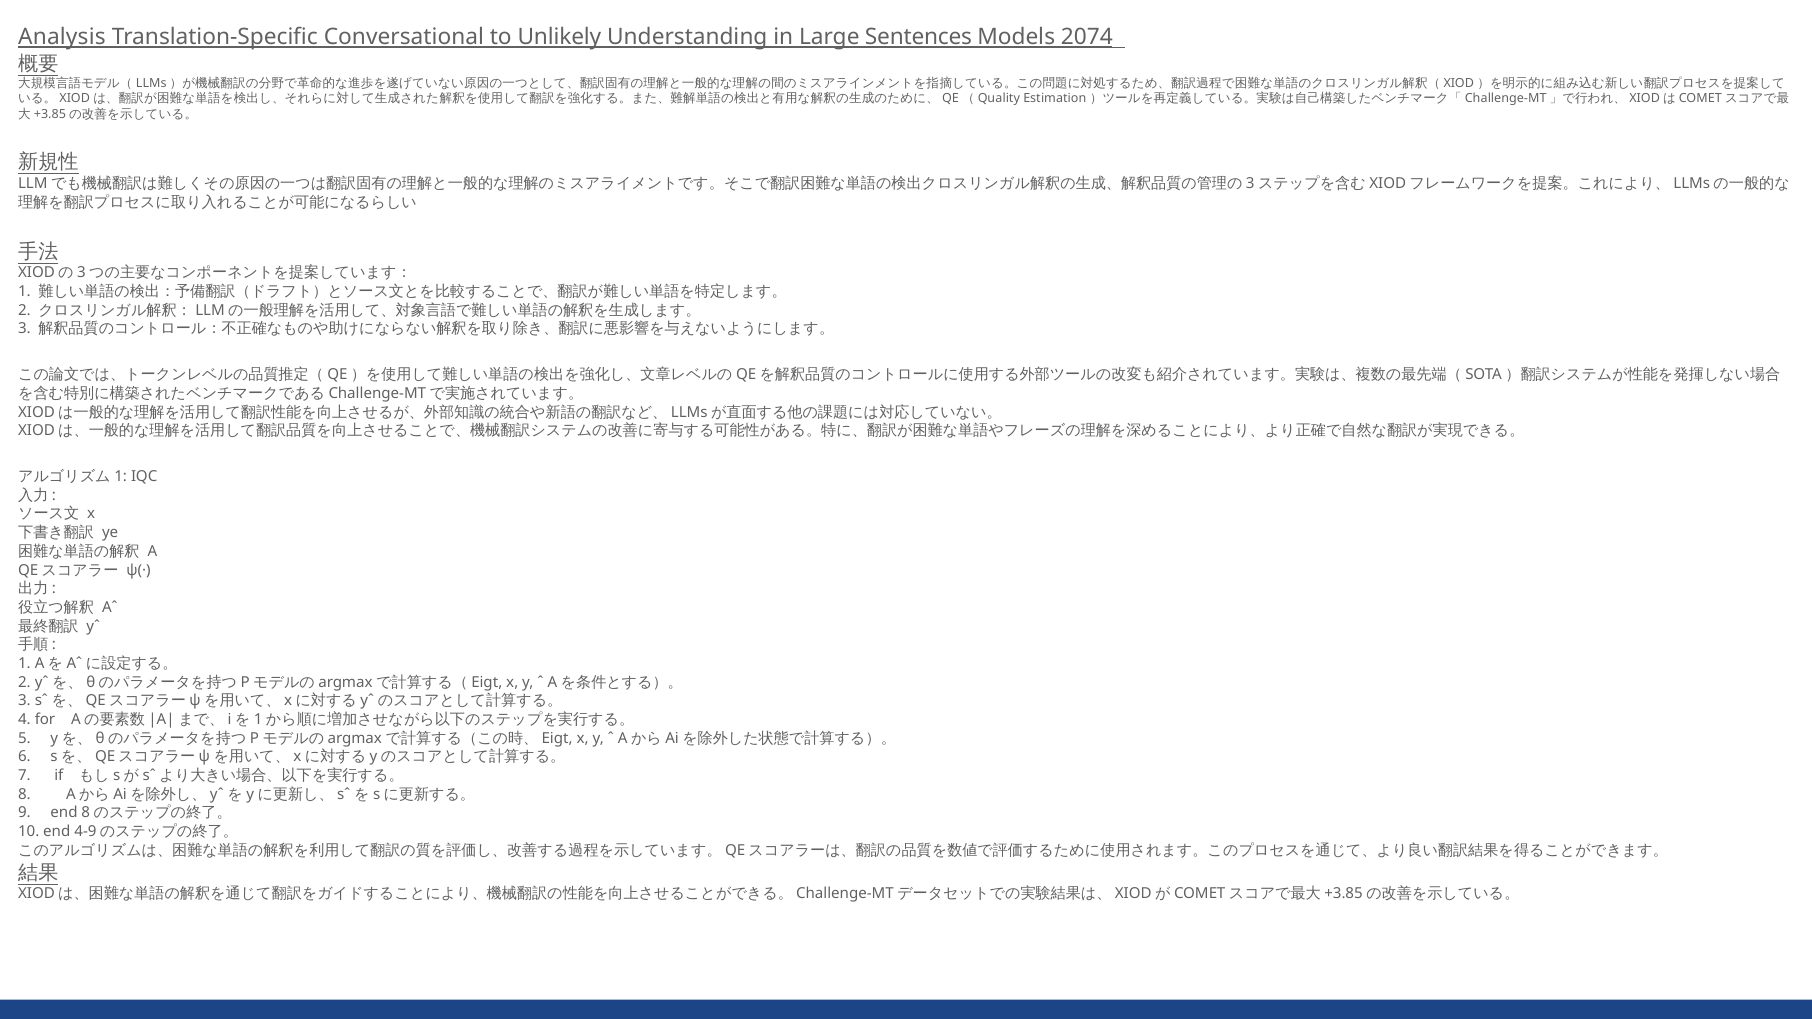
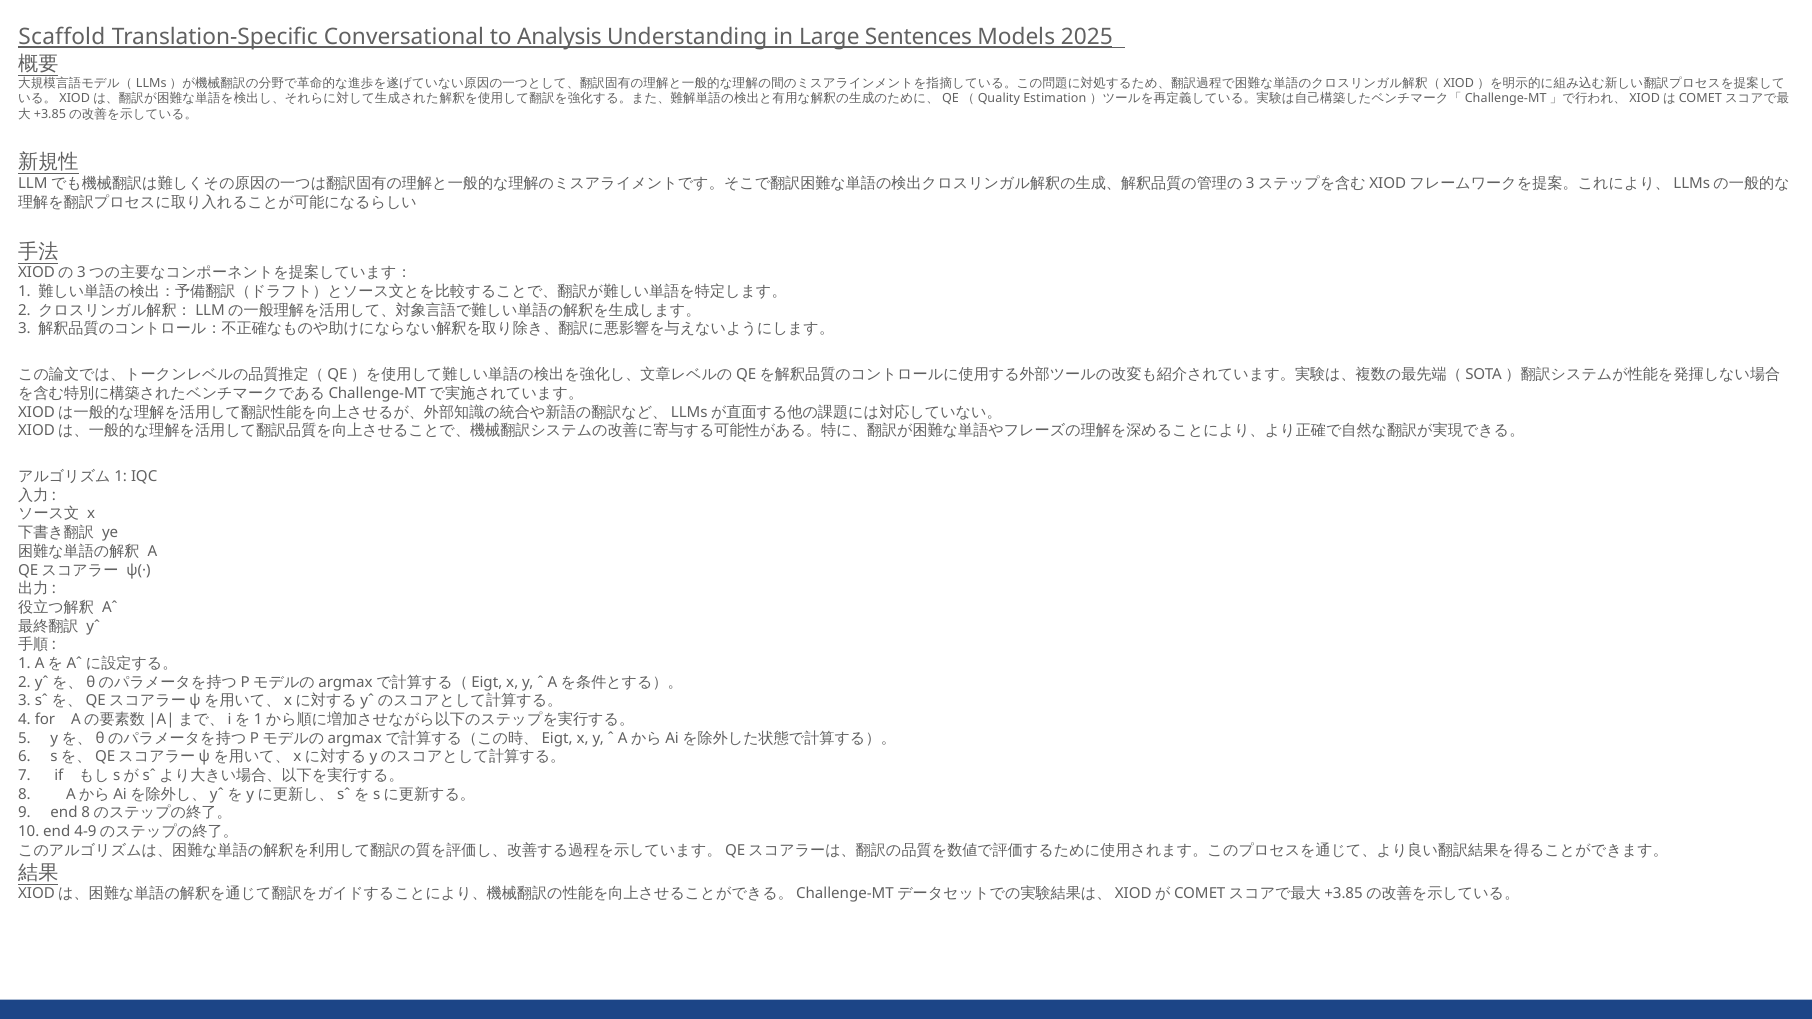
Analysis: Analysis -> Scaffold (62, 37)
Unlikely: Unlikely -> Analysis (559, 37)
2074: 2074 -> 2025 (1087, 37)
